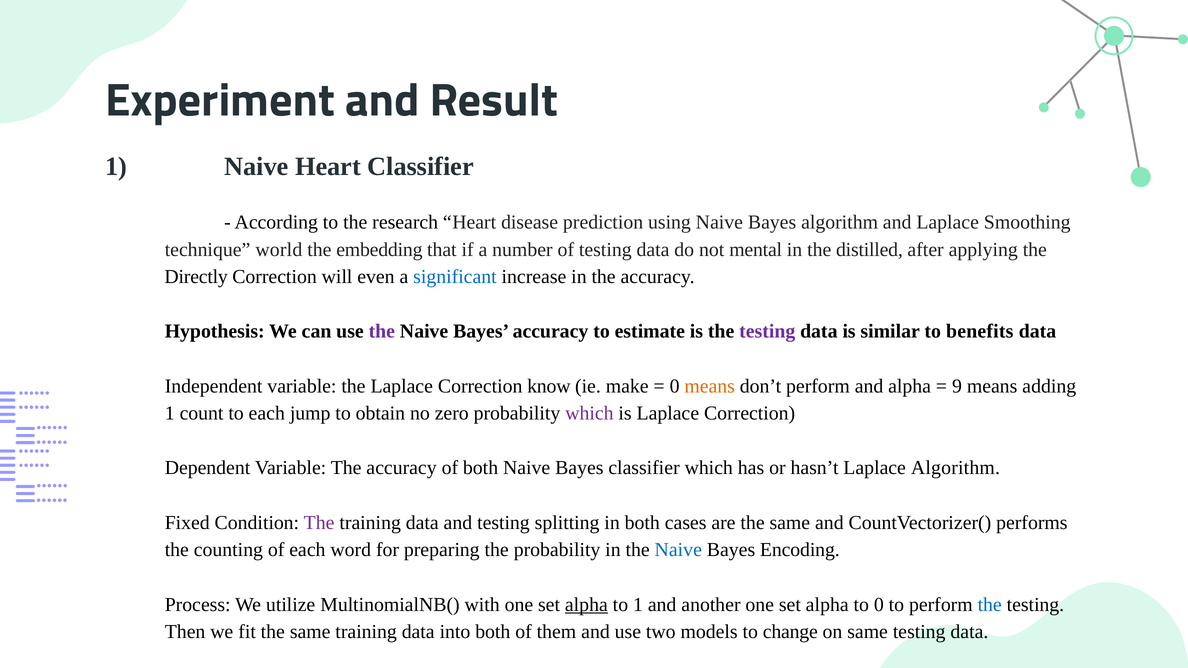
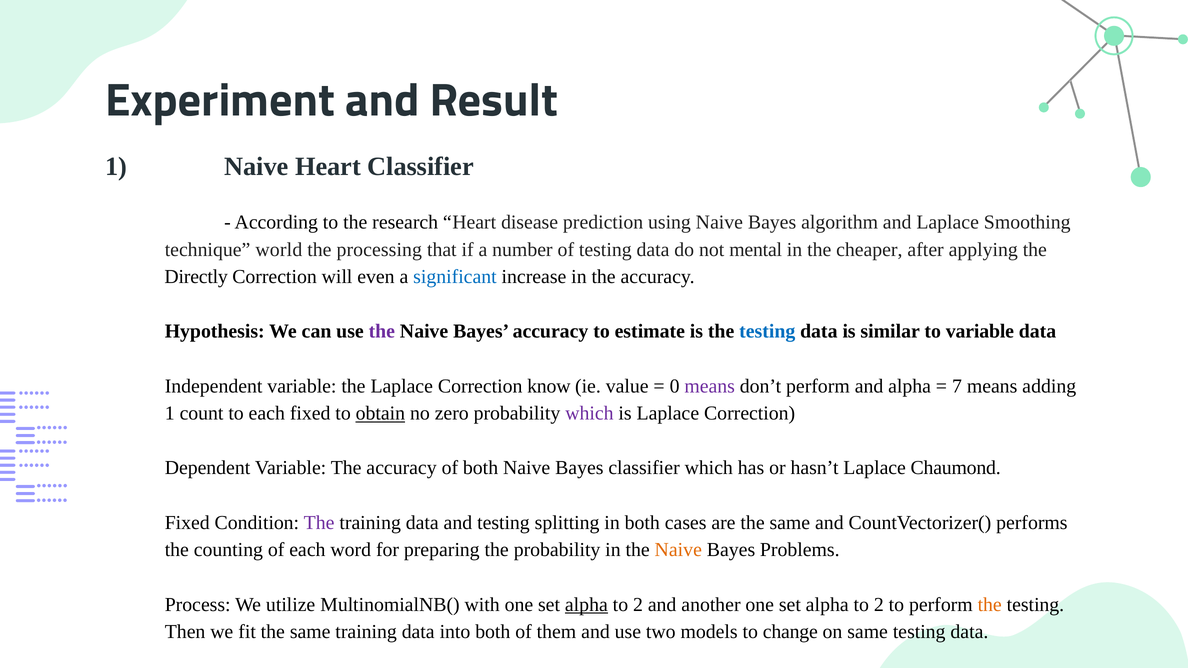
embedding: embedding -> processing (379, 250)
distilled: distilled -> cheaper (869, 250)
testing colour: purple -> blue (767, 332)
to benefits: benefits -> variable (980, 332)
make: make -> value (627, 386)
means colour: orange -> purple (710, 386)
9: 9 -> 7 (957, 386)
each jump: jump -> fixed (310, 414)
obtain underline: none -> present (380, 414)
Laplace Algorithm: Algorithm -> Chaumond (956, 468)
Naive colour: blue -> orange (678, 550)
Encoding: Encoding -> Problems (800, 550)
1: 1 -> 2 (638, 605)
0: 0 -> 2 (879, 605)
the colour: blue -> orange (990, 605)
